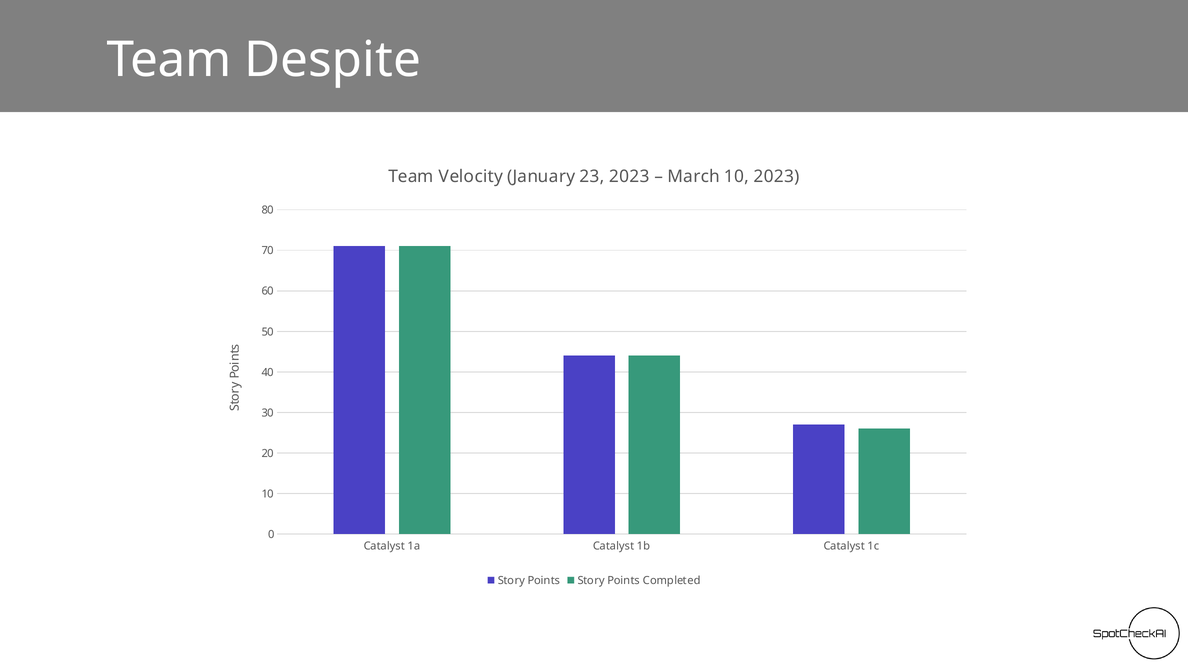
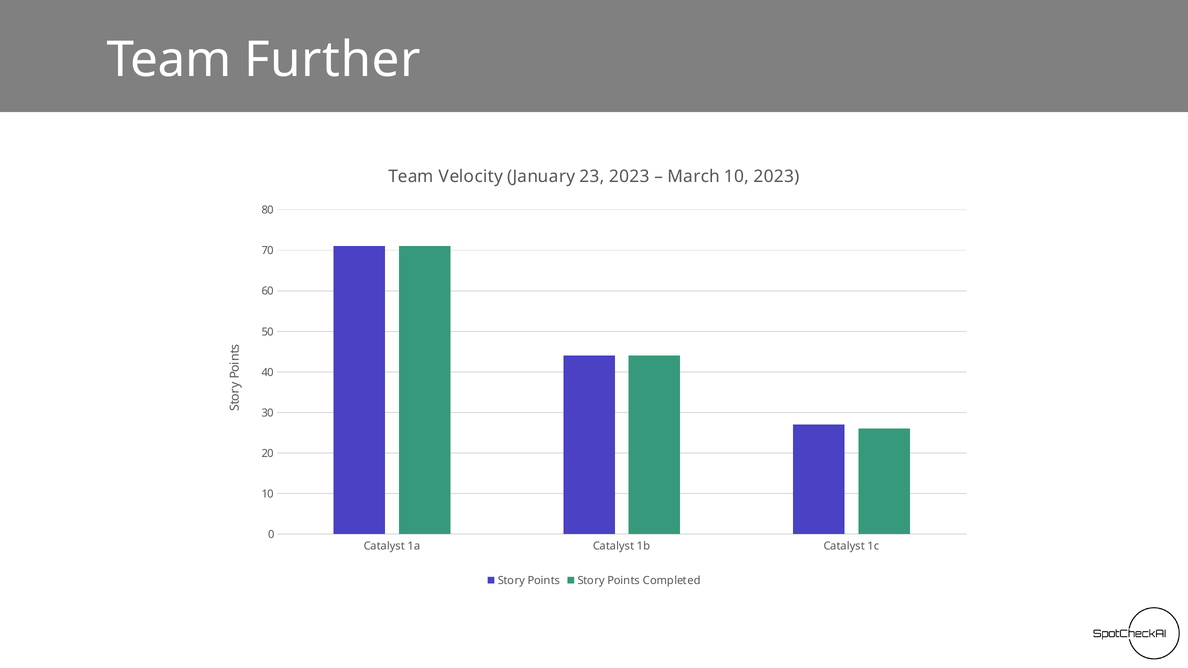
Despite: Despite -> Further (332, 60)
